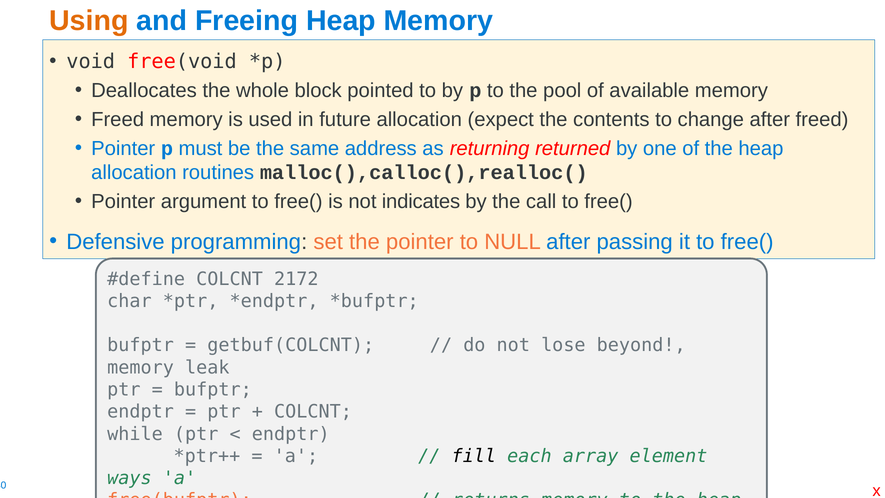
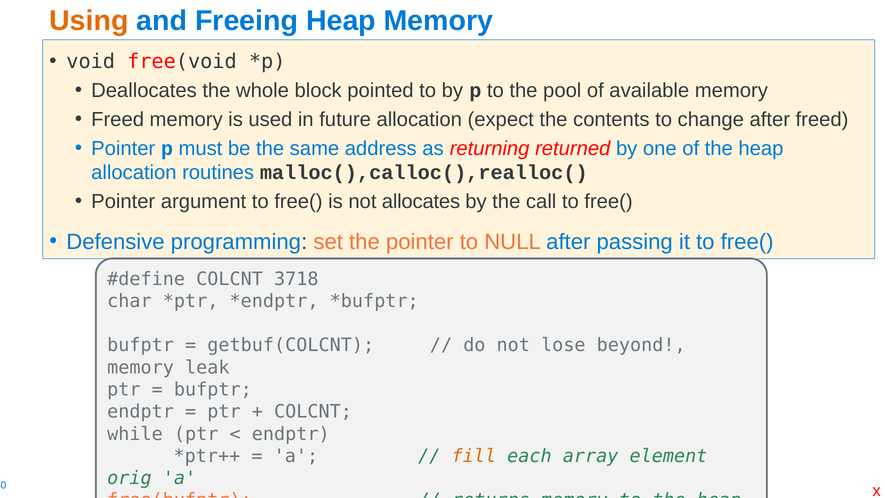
indicates: indicates -> allocates (421, 202)
2172: 2172 -> 3718 (296, 279)
fill colour: black -> orange (474, 456)
ways: ways -> orig (129, 478)
